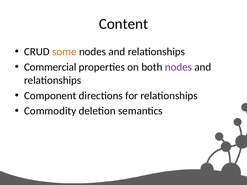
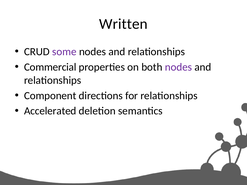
Content: Content -> Written (123, 24)
some colour: orange -> purple (64, 52)
Commodity: Commodity -> Accelerated (50, 111)
